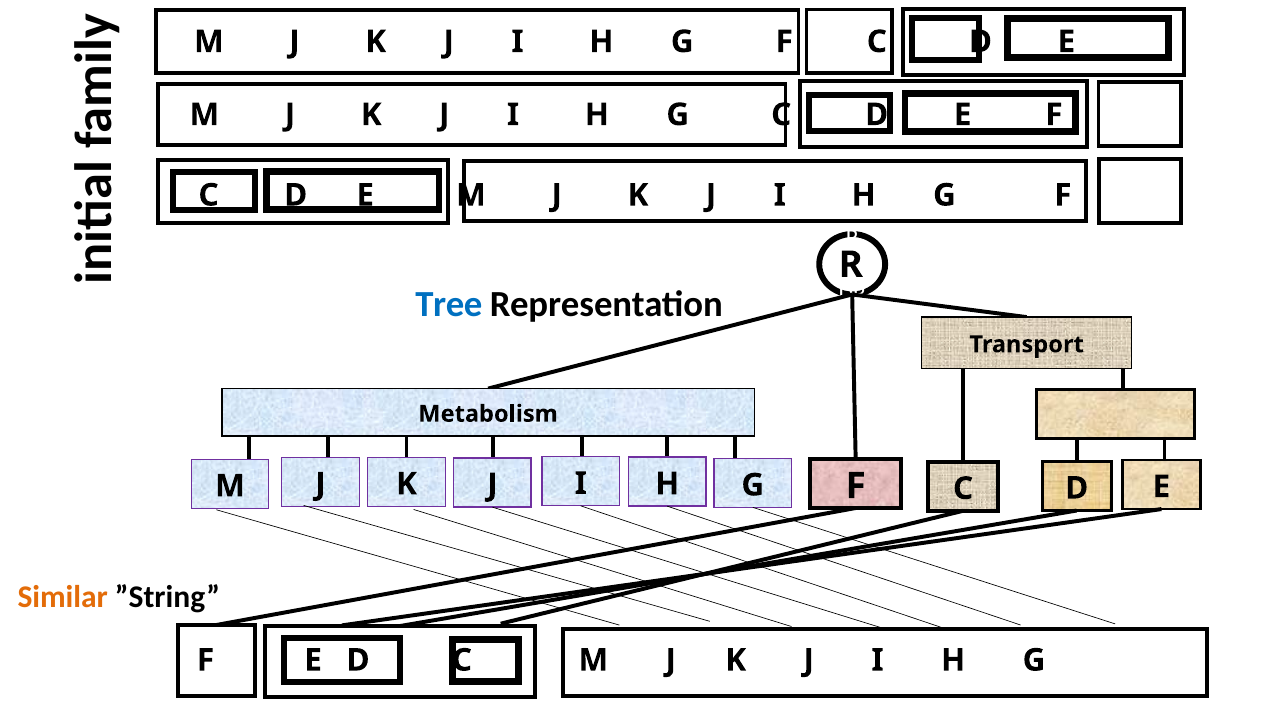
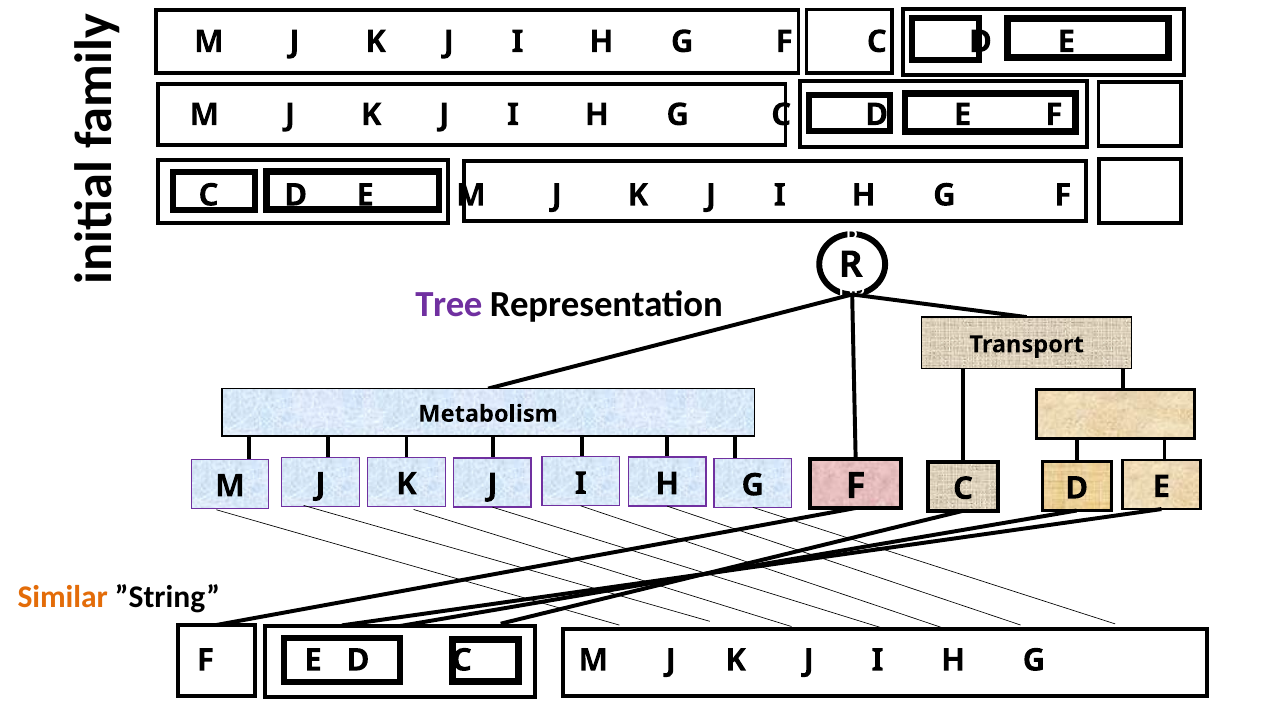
Tree colour: blue -> purple (449, 304)
